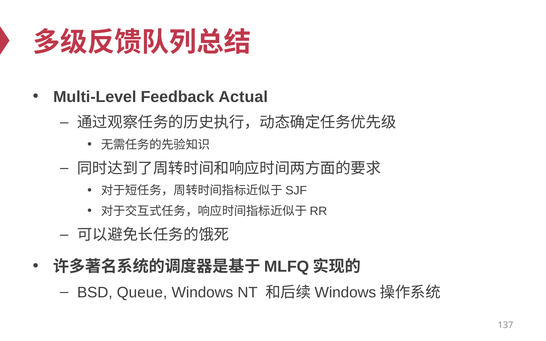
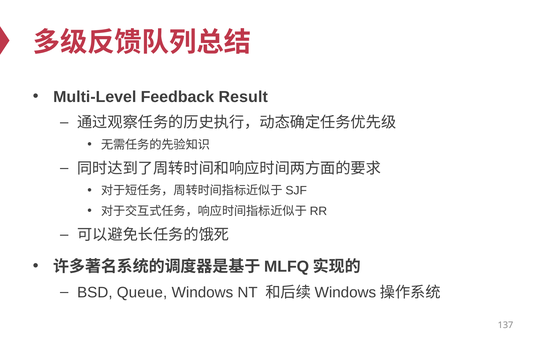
Actual: Actual -> Result (243, 97)
